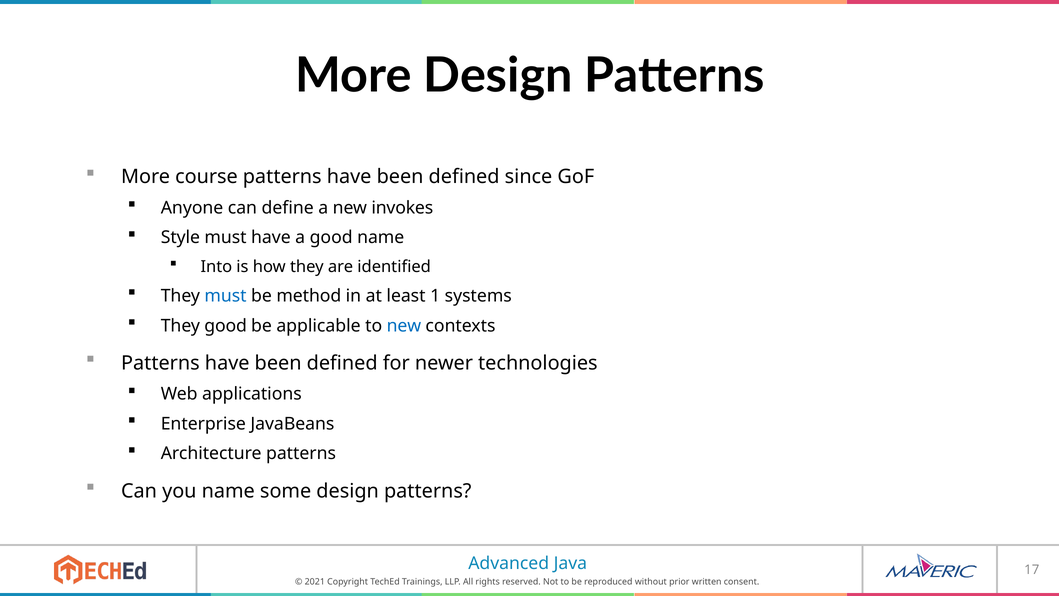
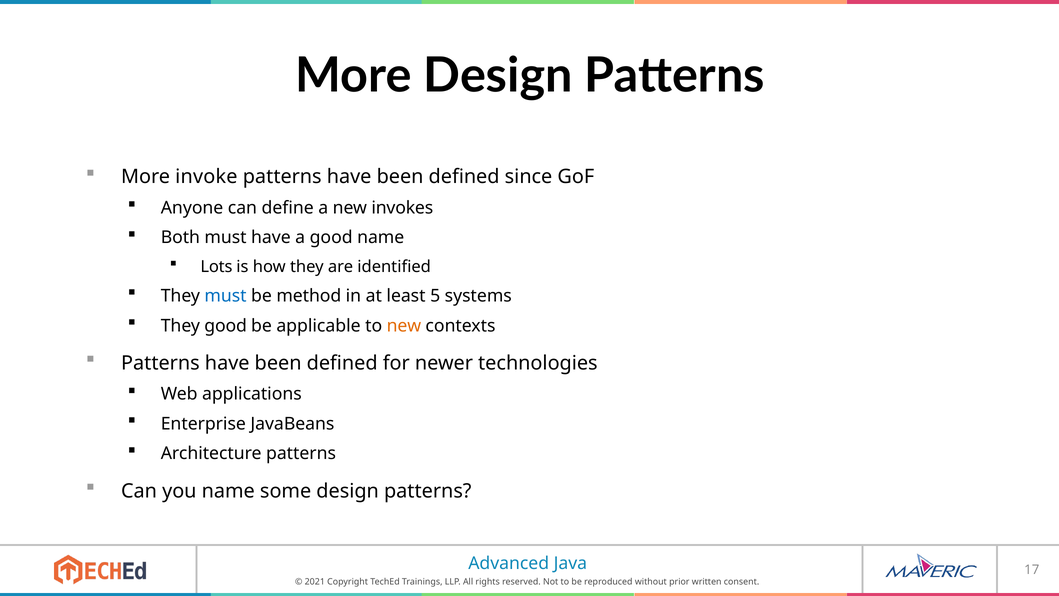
course: course -> invoke (206, 177)
Style: Style -> Both (180, 238)
Into: Into -> Lots (216, 266)
1: 1 -> 5 (435, 296)
new colour: blue -> orange (404, 326)
